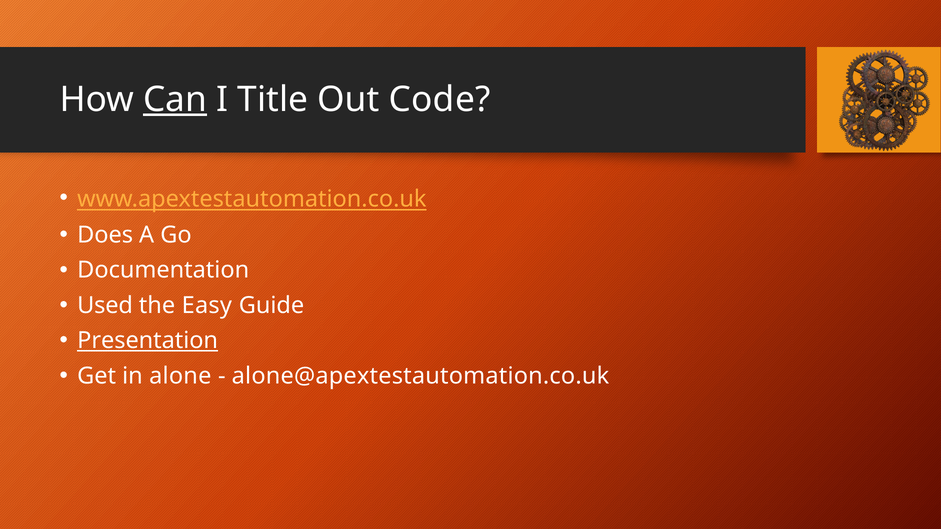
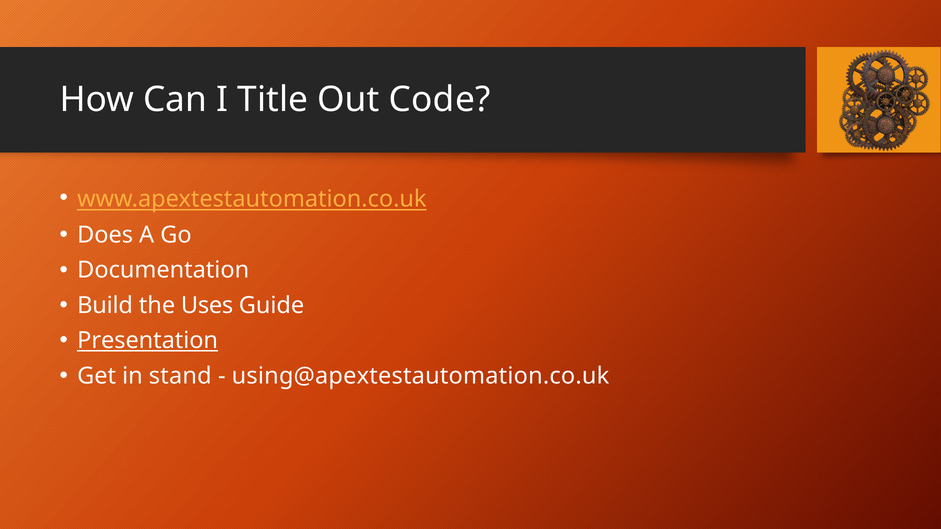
Can underline: present -> none (175, 100)
Used: Used -> Build (105, 306)
Easy: Easy -> Uses (207, 306)
alone: alone -> stand (180, 376)
alone@apextestautomation.co.uk: alone@apextestautomation.co.uk -> using@apextestautomation.co.uk (420, 376)
